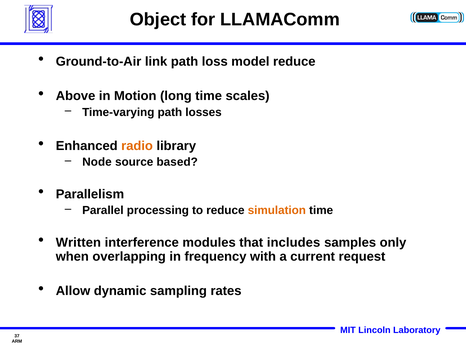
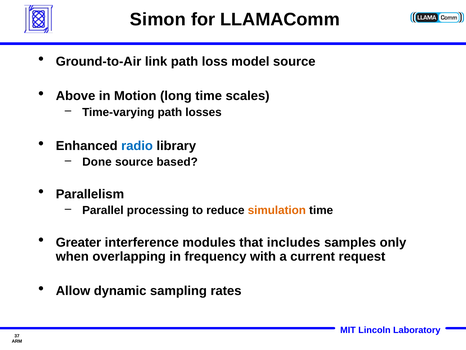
Object: Object -> Simon (158, 20)
model reduce: reduce -> source (294, 61)
radio colour: orange -> blue (137, 146)
Node: Node -> Done (97, 162)
Written: Written -> Greater (78, 242)
